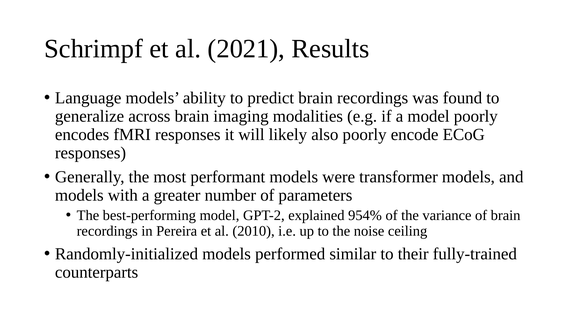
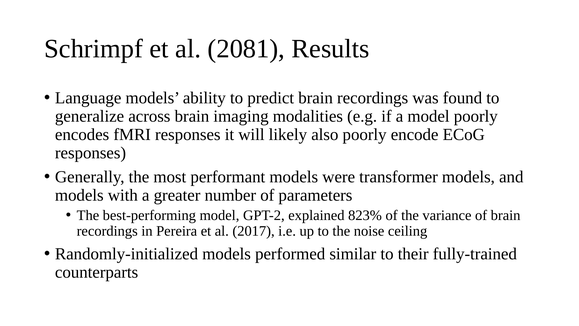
2021: 2021 -> 2081 (246, 49)
954%: 954% -> 823% (365, 215)
2010: 2010 -> 2017 (254, 231)
